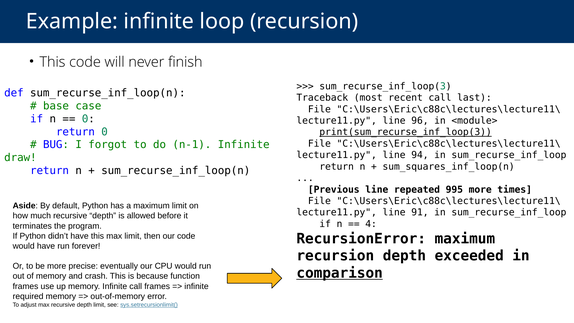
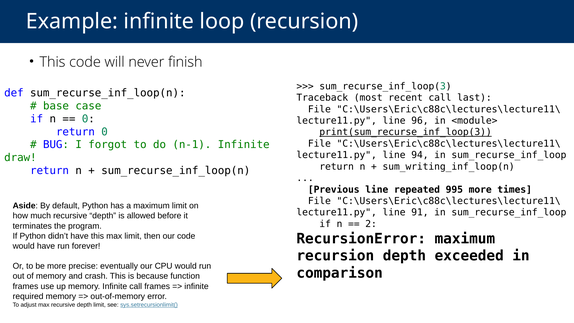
sum_squares_inf_loop(n: sum_squares_inf_loop(n -> sum_writing_inf_loop(n (449, 167)
4: 4 -> 2 (371, 224)
comparison underline: present -> none (340, 273)
